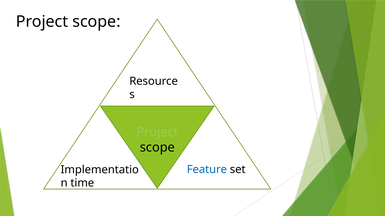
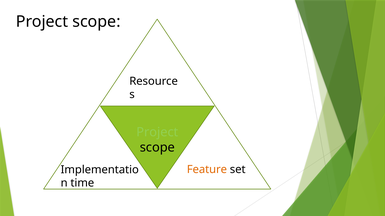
Feature colour: blue -> orange (207, 170)
